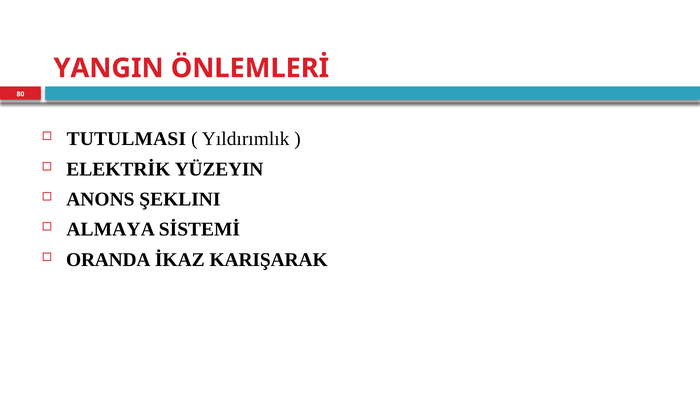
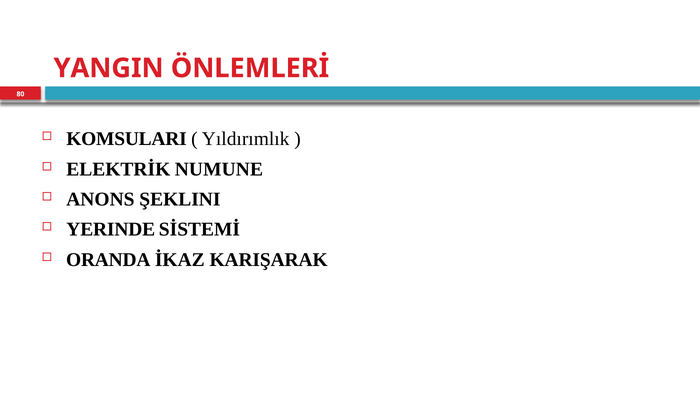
TUTULMASI: TUTULMASI -> KOMSULARI (127, 139)
YÜZEYIN: YÜZEYIN -> NUMUNE (219, 169)
ALMAYA: ALMAYA -> YERINDE (111, 229)
